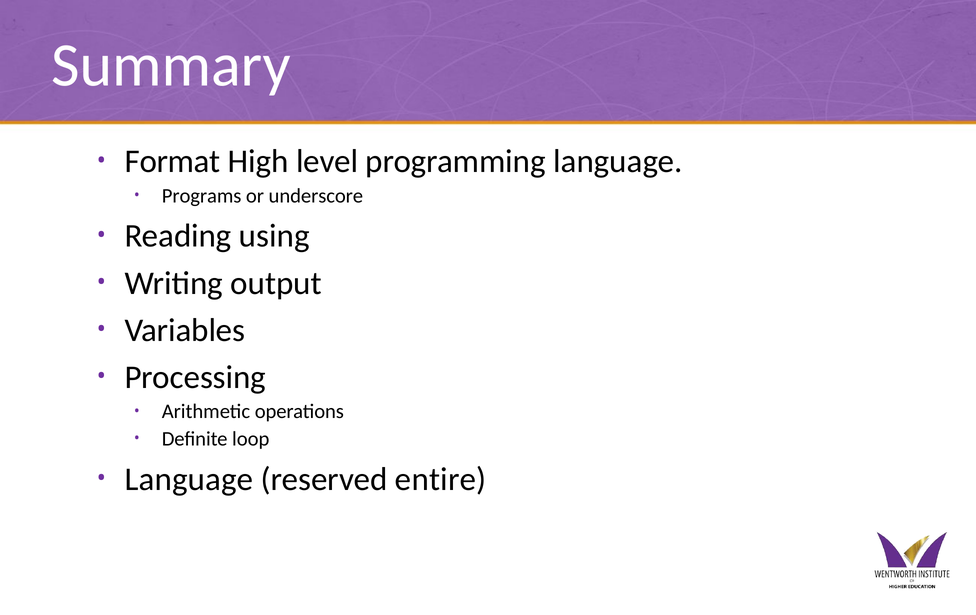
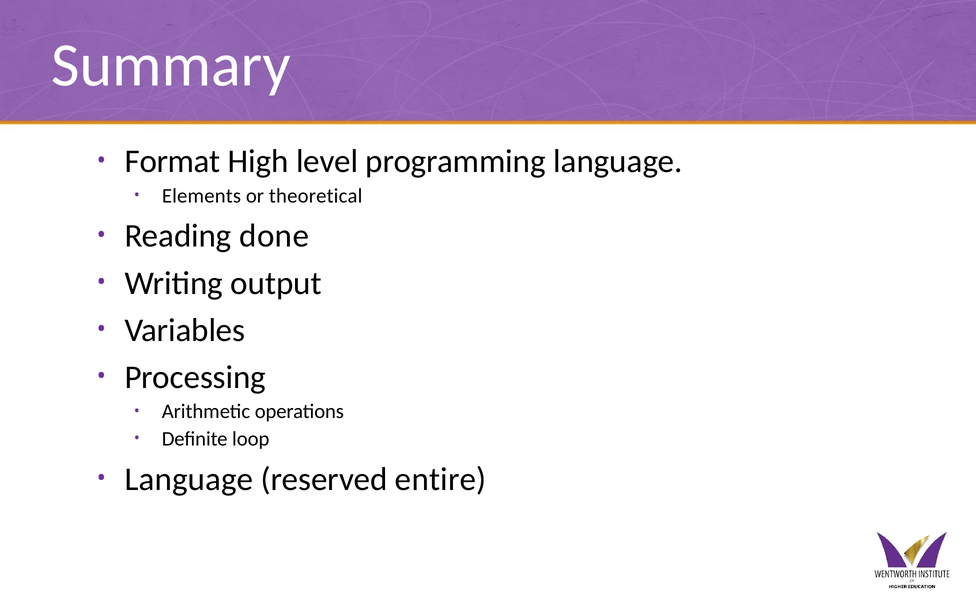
Programs: Programs -> Elements (201, 196)
underscore: underscore -> theoretical (316, 196)
using: using -> done (274, 236)
